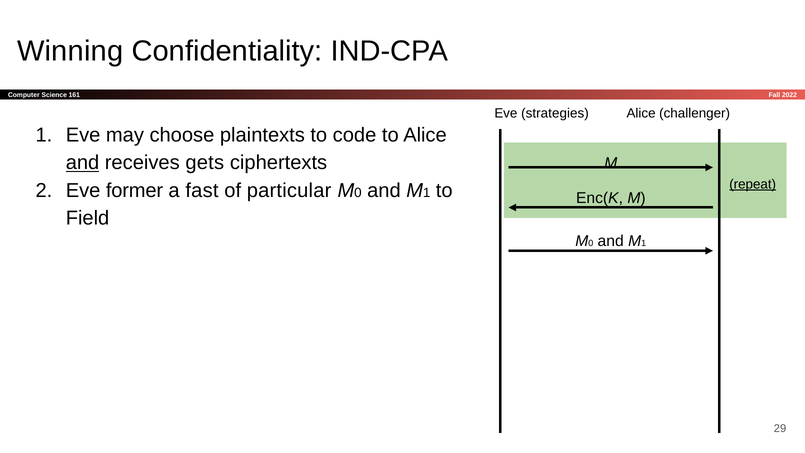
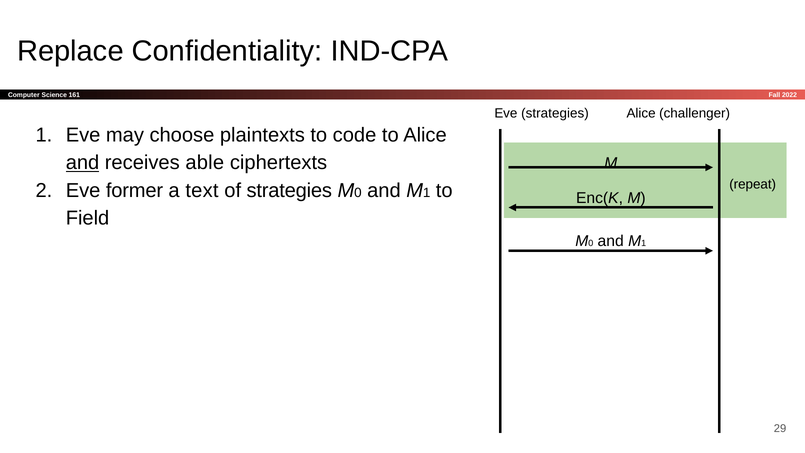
Winning: Winning -> Replace (70, 51)
gets: gets -> able (205, 163)
repeat underline: present -> none (753, 184)
fast: fast -> text (202, 190)
of particular: particular -> strategies (289, 190)
